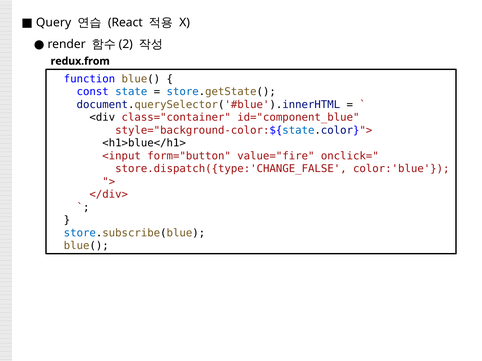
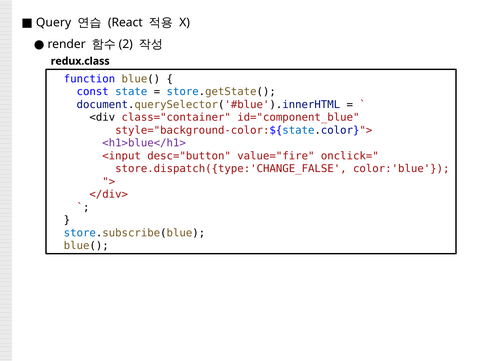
redux.from: redux.from -> redux.class (80, 61)
<h1>blue</h1> colour: black -> purple (144, 143)
form="button: form="button -> desc="button (189, 156)
